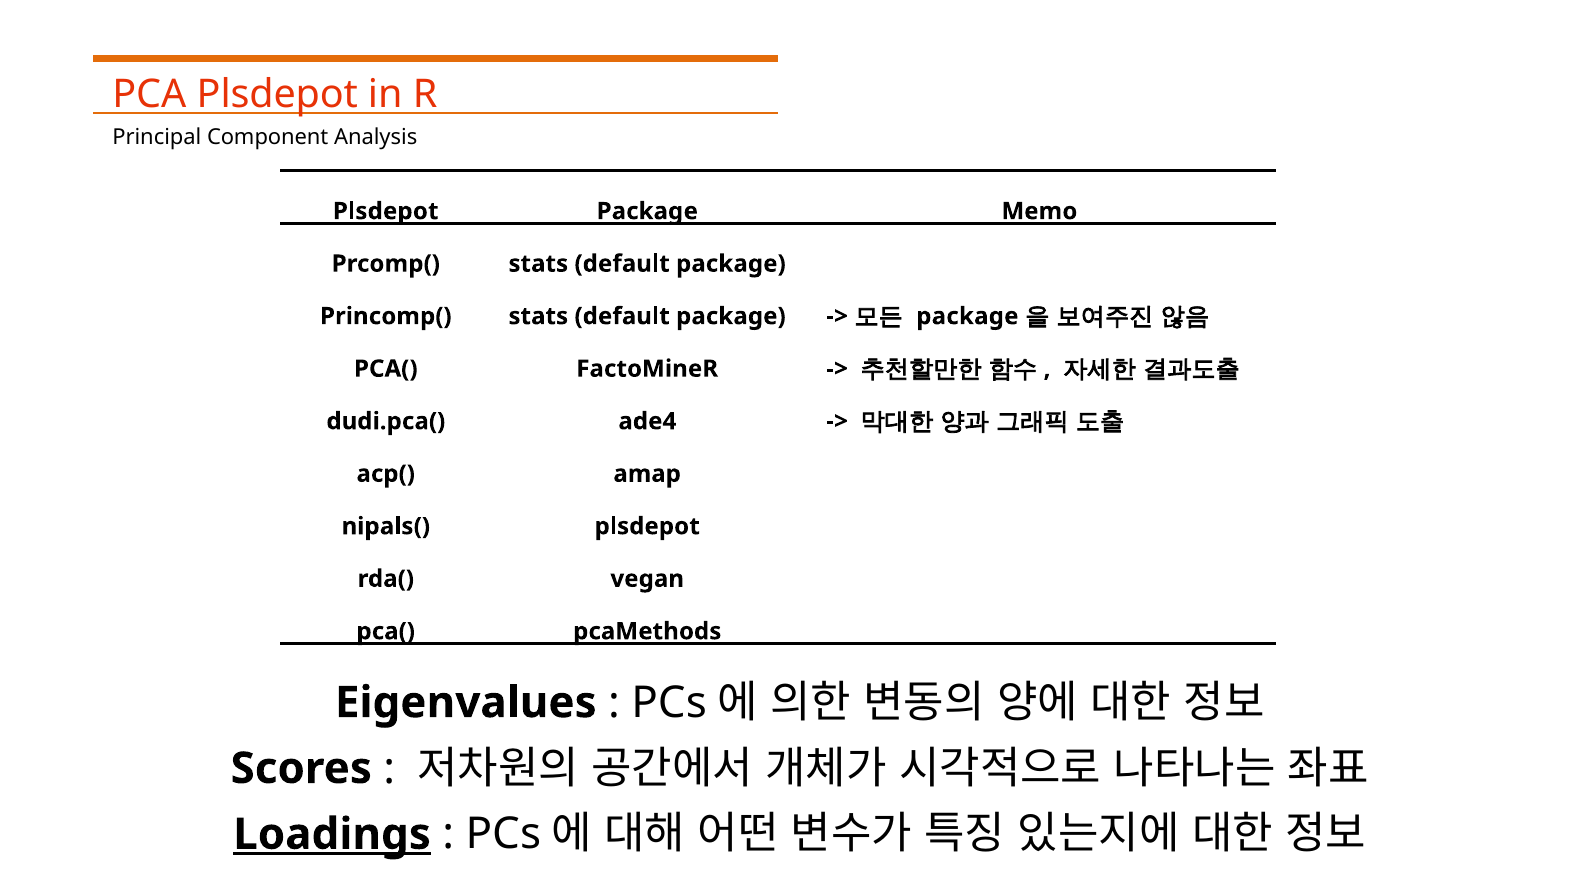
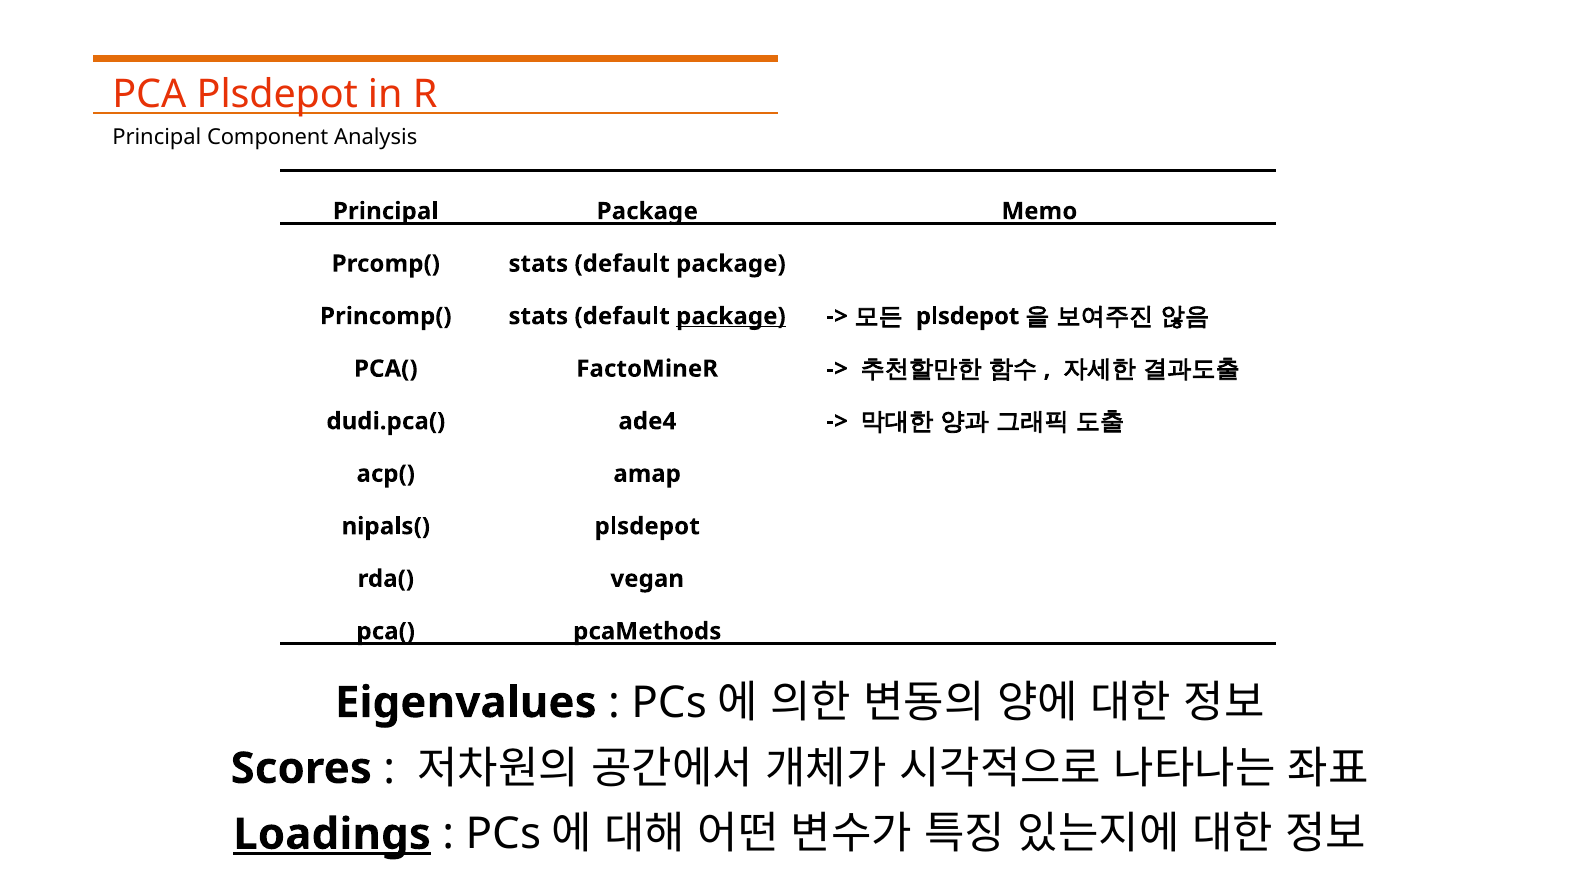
Plsdepot: Plsdepot -> Principal (386, 211)
package underline: none -> present (731, 316)
package: package -> plsdepot (968, 316)
